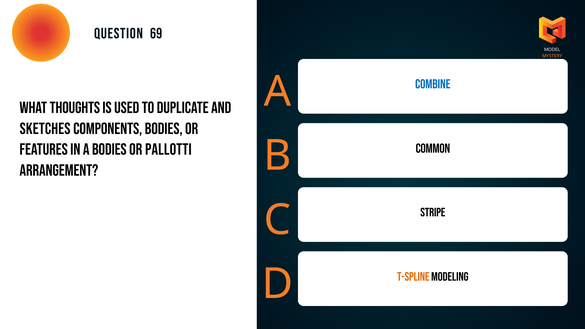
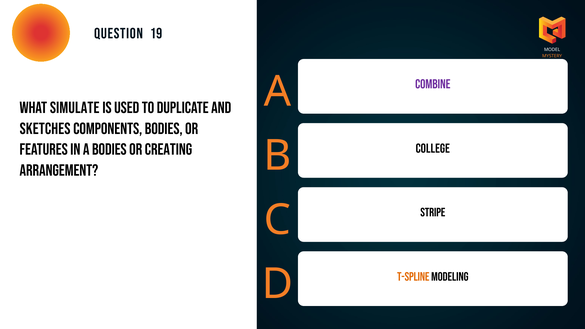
69: 69 -> 19 (156, 34)
Combine colour: blue -> purple (433, 84)
thoughts: thoughts -> simulate (75, 108)
Common: Common -> College (433, 148)
pallotti: pallotti -> creating (168, 150)
